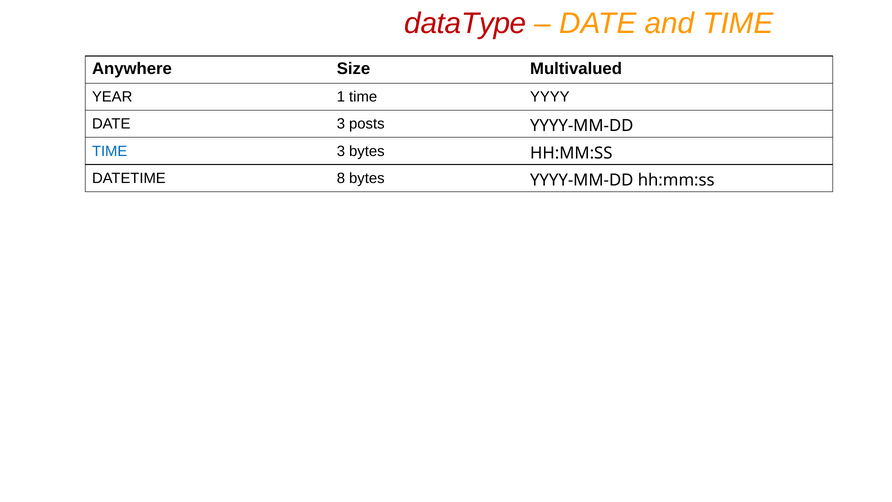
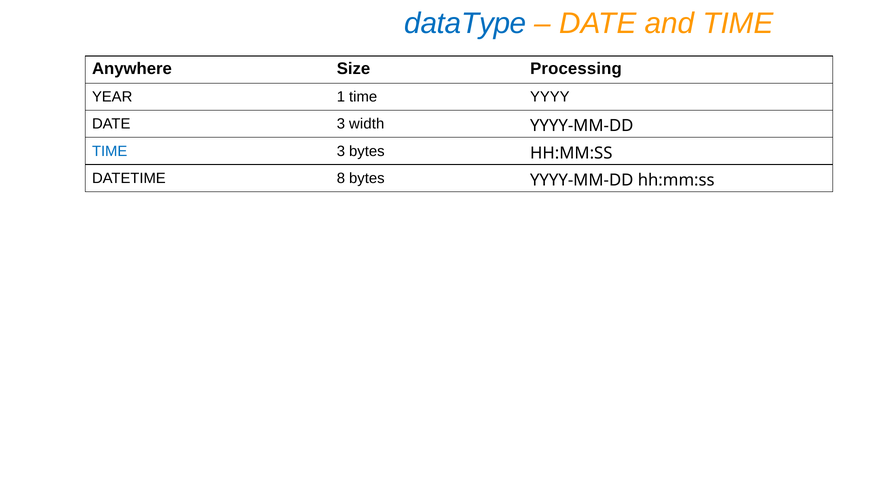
dataType colour: red -> blue (465, 23)
Multivalued: Multivalued -> Processing (576, 69)
posts: posts -> width (367, 124)
